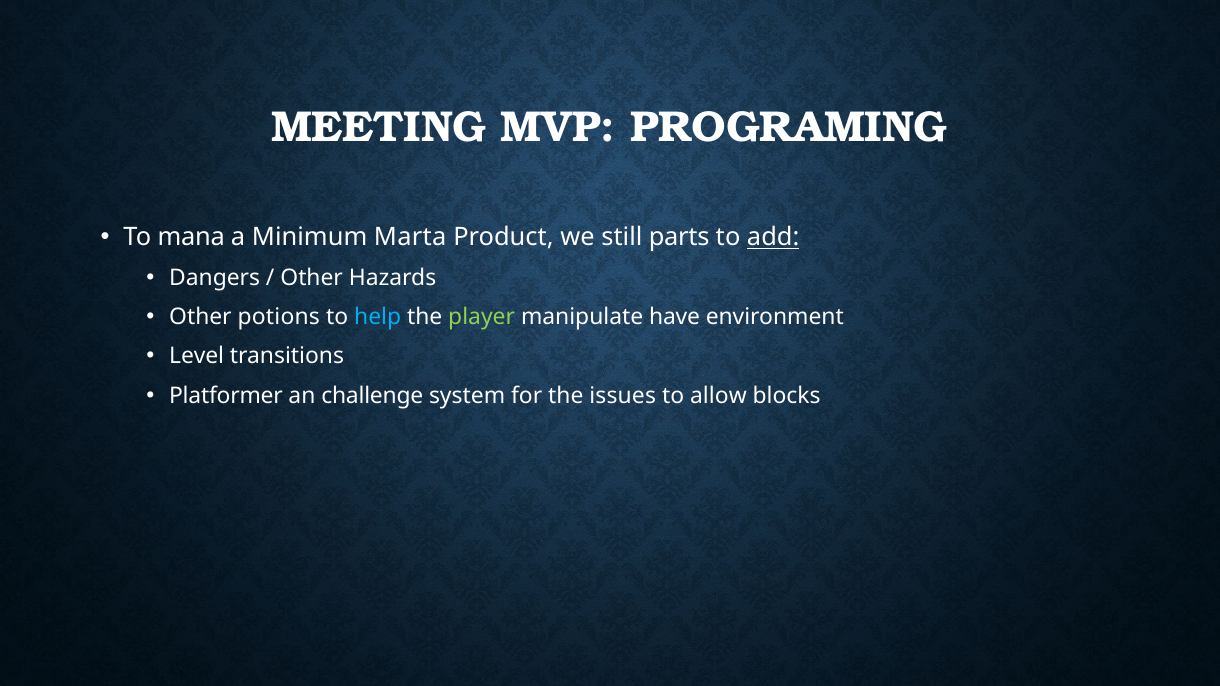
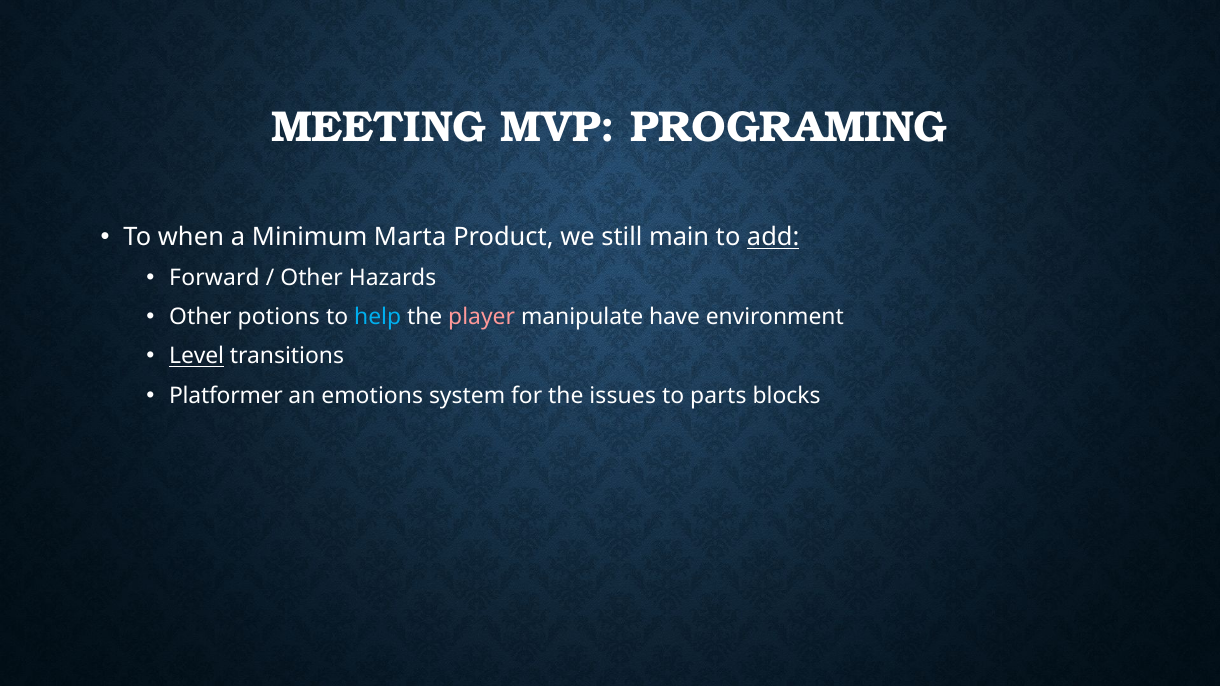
mana: mana -> when (191, 237)
parts: parts -> main (679, 237)
Dangers: Dangers -> Forward (215, 278)
player colour: light green -> pink (482, 317)
Level underline: none -> present (197, 357)
challenge: challenge -> emotions (372, 396)
allow: allow -> parts (718, 396)
